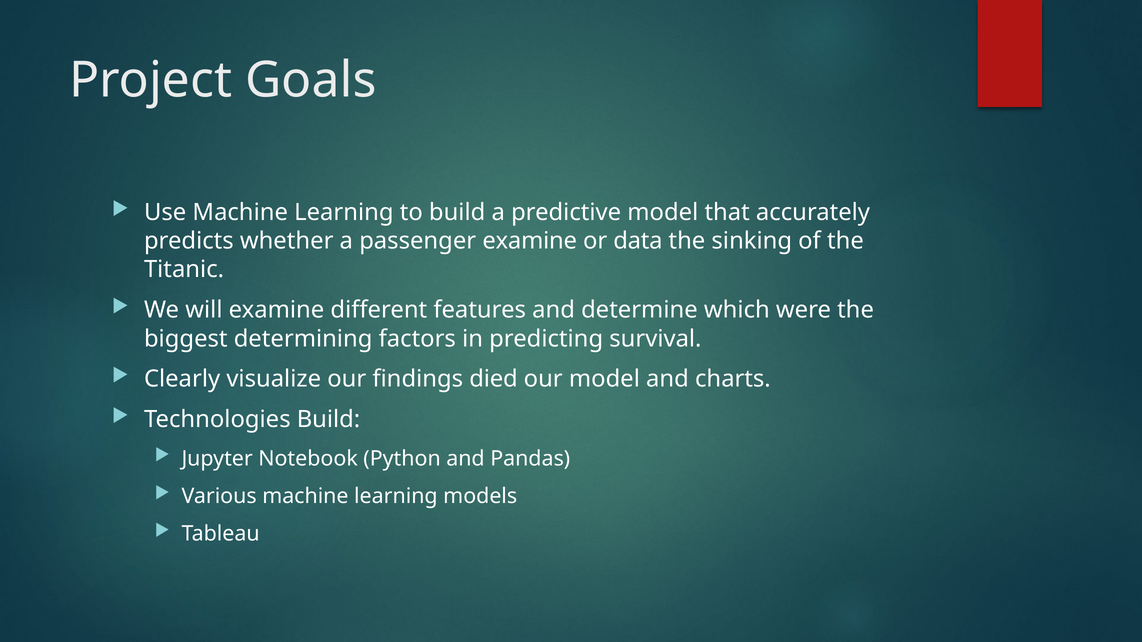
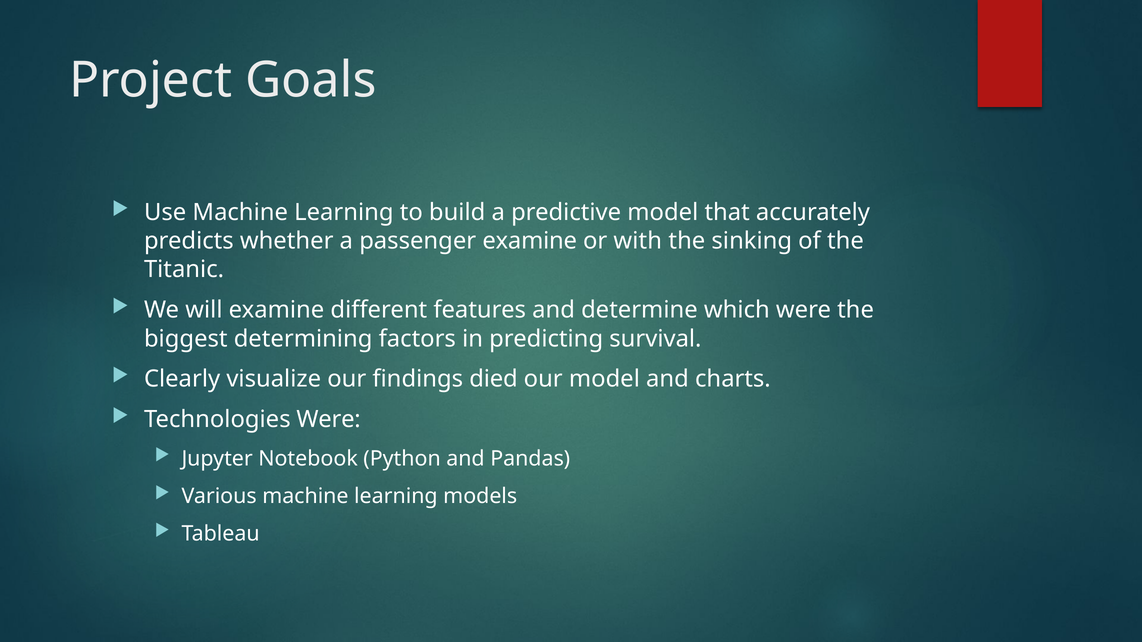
data: data -> with (638, 241)
Technologies Build: Build -> Were (329, 420)
